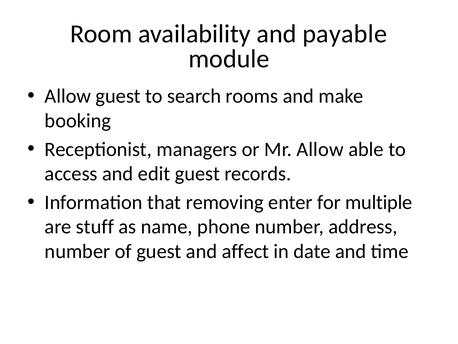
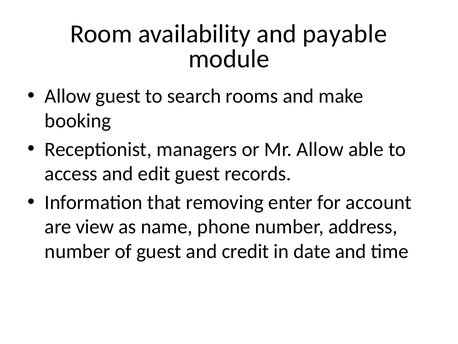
multiple: multiple -> account (379, 202)
stuff: stuff -> view (95, 227)
affect: affect -> credit (245, 251)
